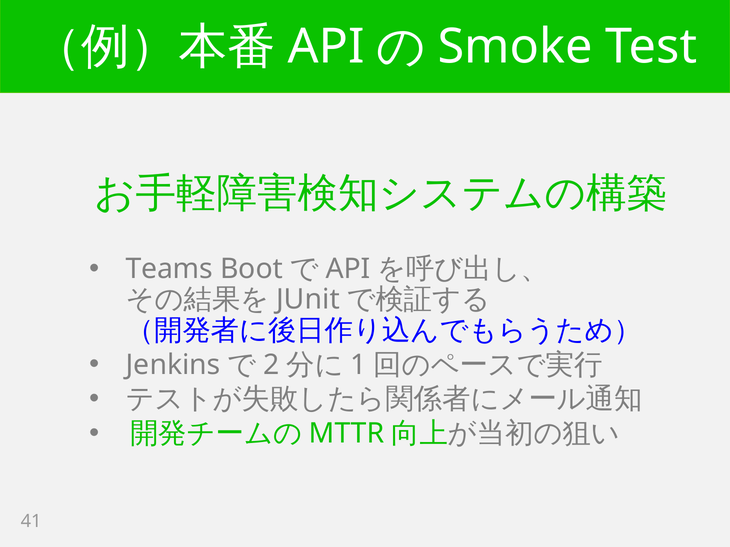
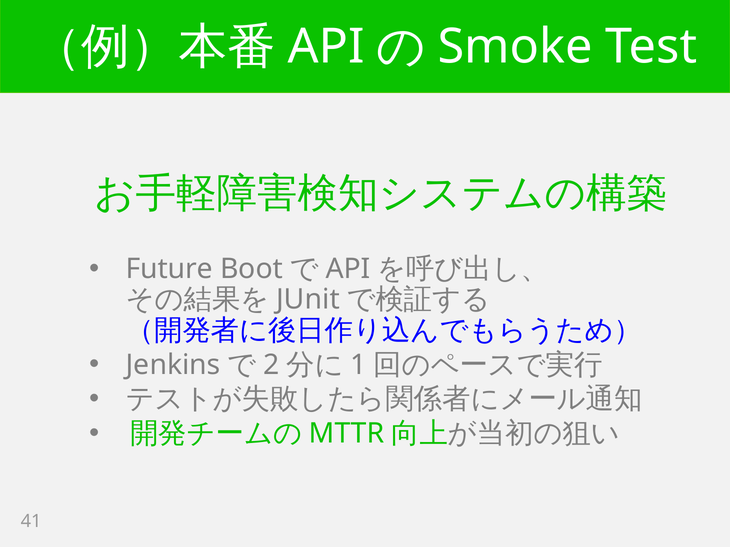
Teams: Teams -> Future (169, 269)
